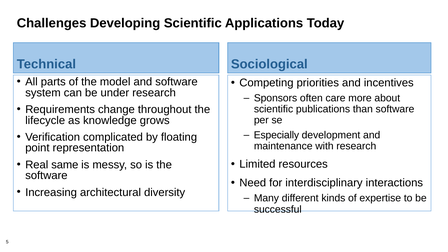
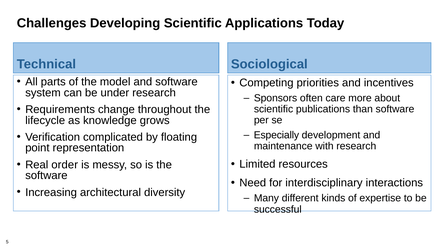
same: same -> order (65, 165)
